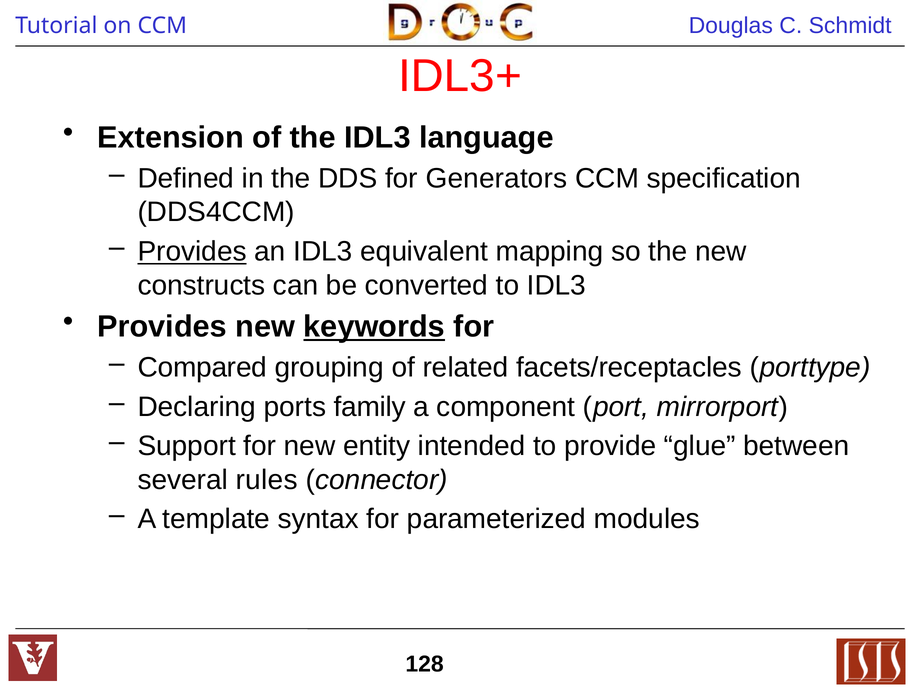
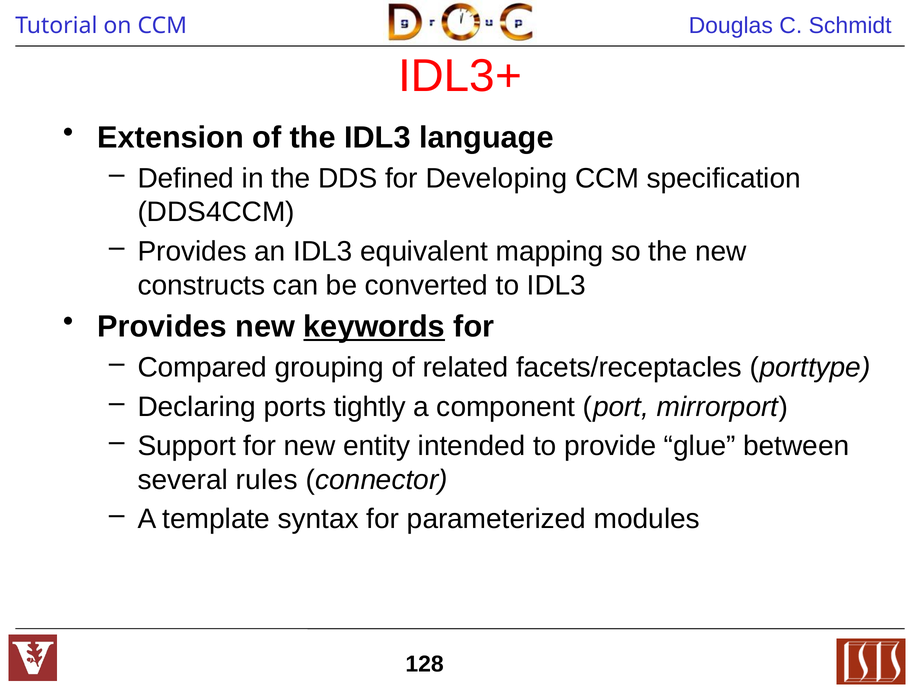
Generators: Generators -> Developing (496, 178)
Provides underline: present -> none (192, 252)
family: family -> tightly (370, 407)
